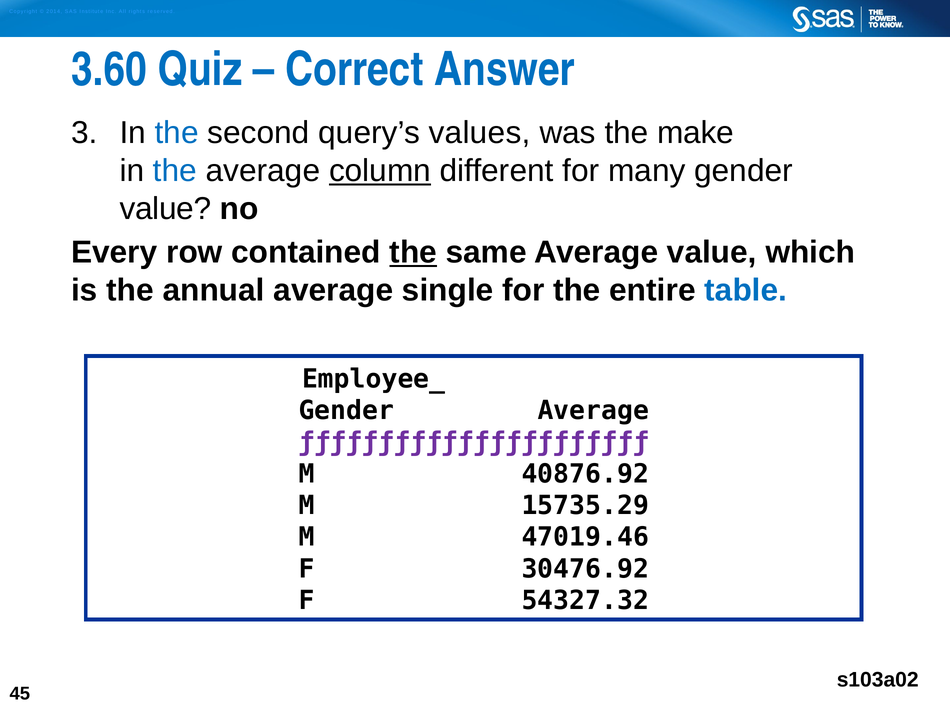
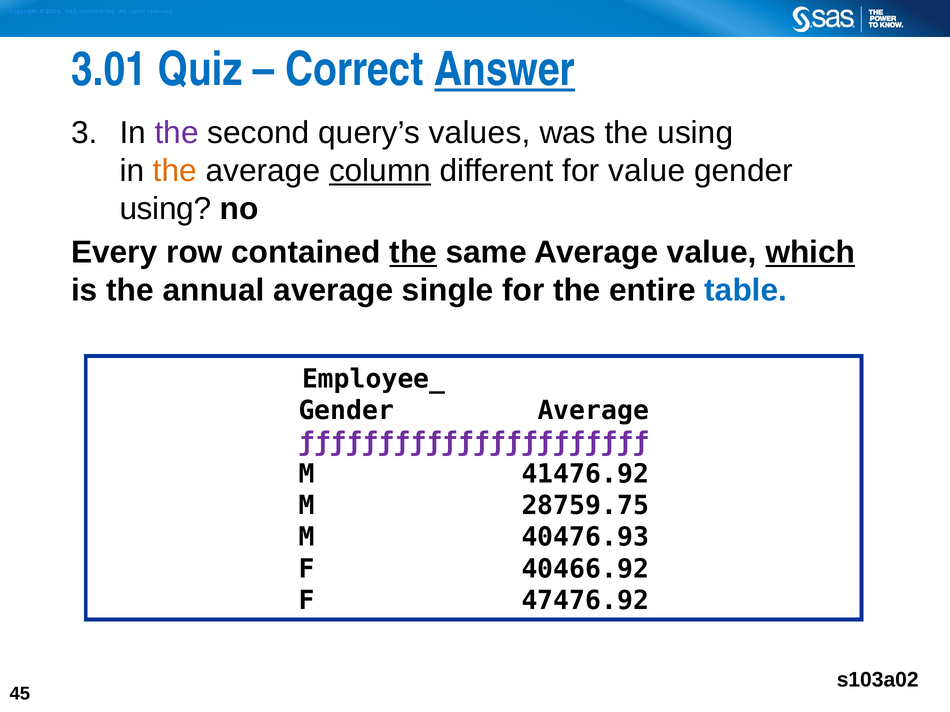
3.60: 3.60 -> 3.01 (109, 70)
Answer underline: none -> present (505, 70)
the colour: blue -> purple (177, 133)
the make: make -> using (695, 133)
the colour: blue -> orange (175, 171)
for many: many -> value (647, 171)
value: value -> using (165, 209)
which underline: none -> present (810, 253)
40876.92: 40876.92 -> 41476.92 (585, 474)
15735.29: 15735.29 -> 28759.75 (585, 506)
47019.46: 47019.46 -> 40476.93 (585, 538)
30476.92: 30476.92 -> 40466.92 (585, 569)
54327.32: 54327.32 -> 47476.92 (585, 601)
